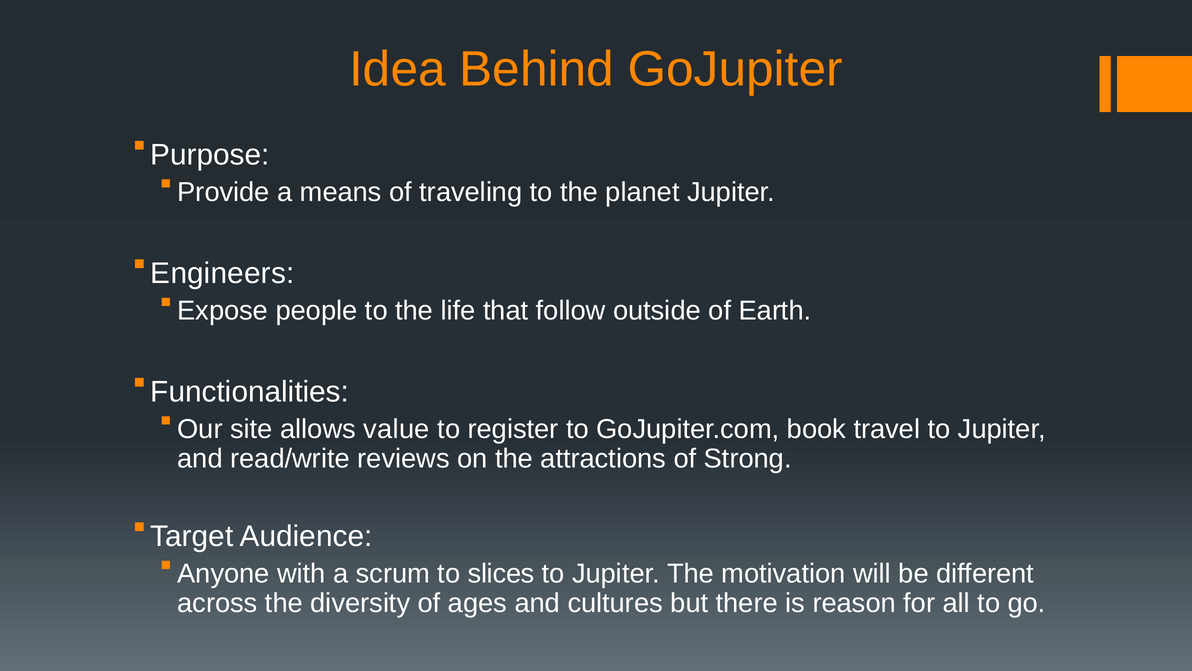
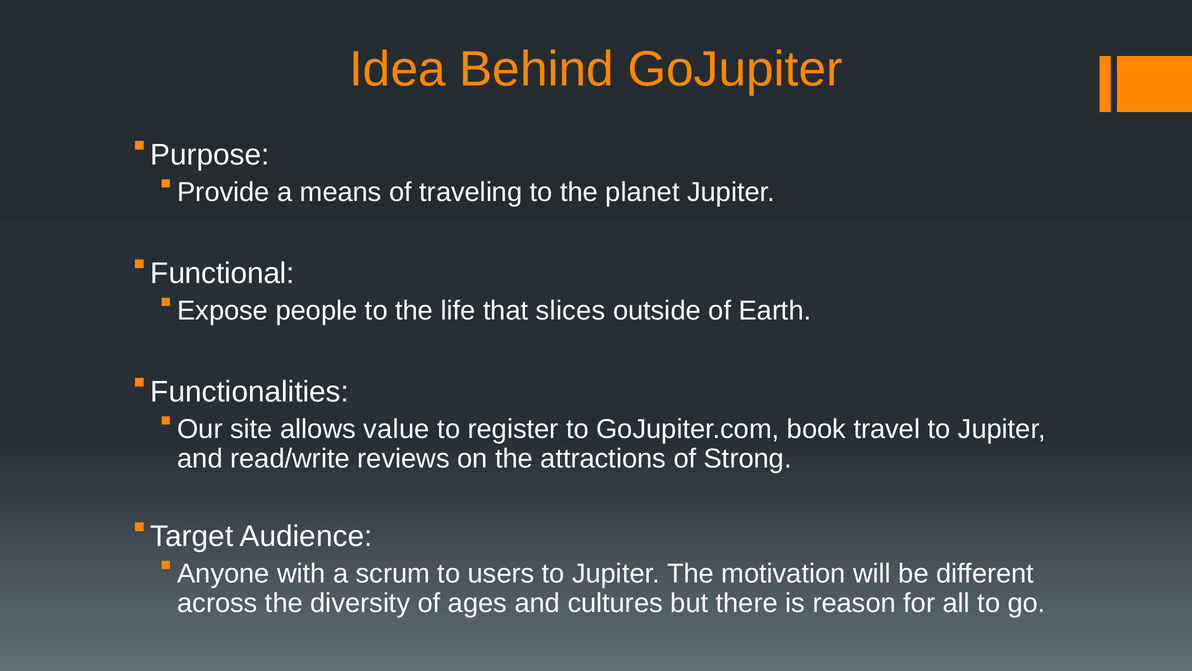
Engineers: Engineers -> Functional (223, 273)
follow: follow -> slices (571, 311)
slices: slices -> users (501, 573)
